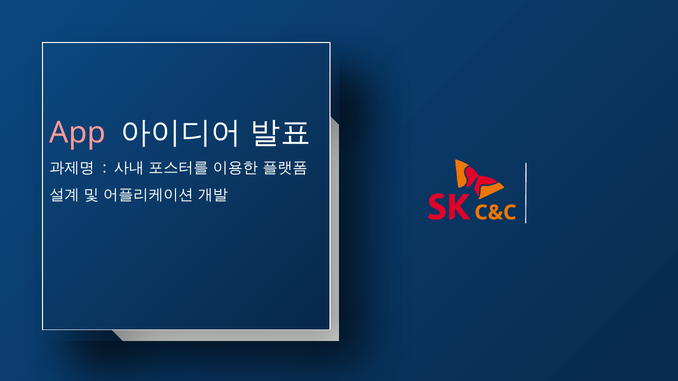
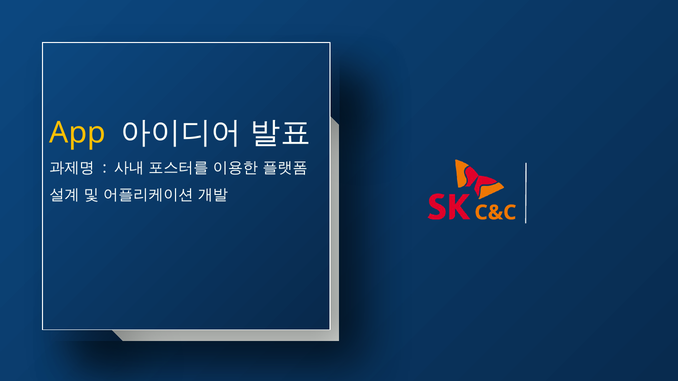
App colour: pink -> yellow (78, 133)
